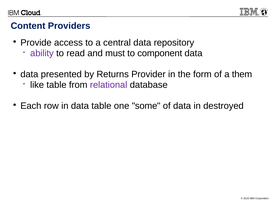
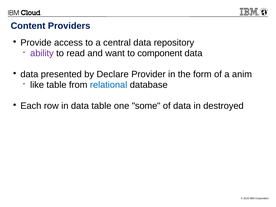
must: must -> want (115, 53)
Returns: Returns -> Declare (113, 74)
them: them -> anim (242, 74)
relational colour: purple -> blue (109, 85)
